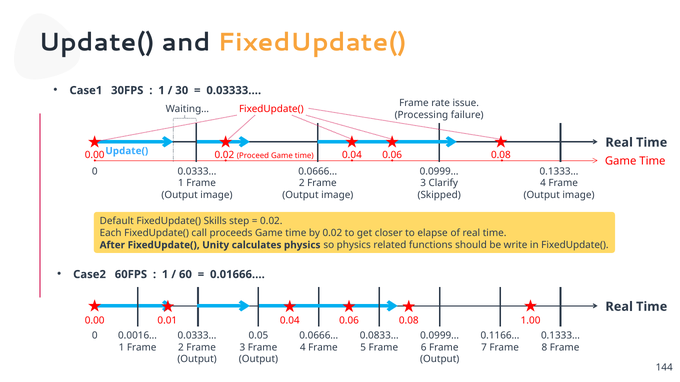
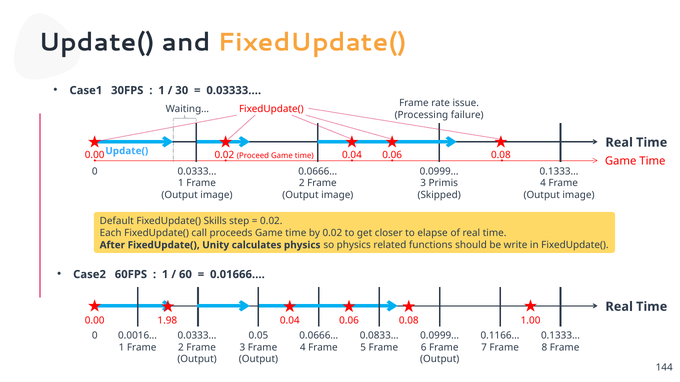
Clarify: Clarify -> Primis (443, 183)
0.01: 0.01 -> 1.98 (167, 321)
